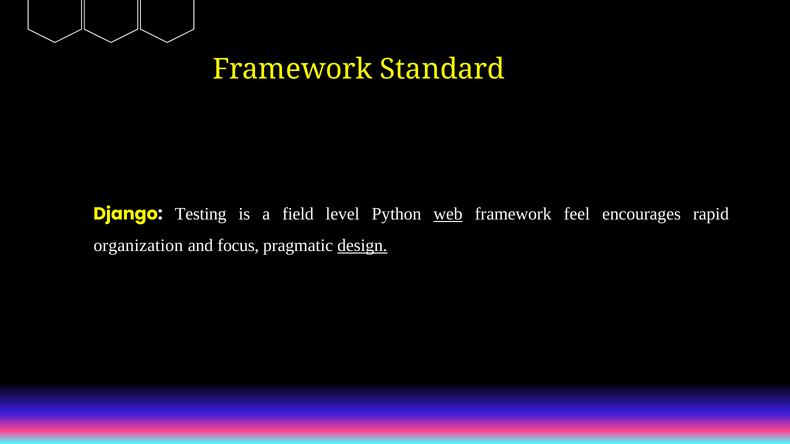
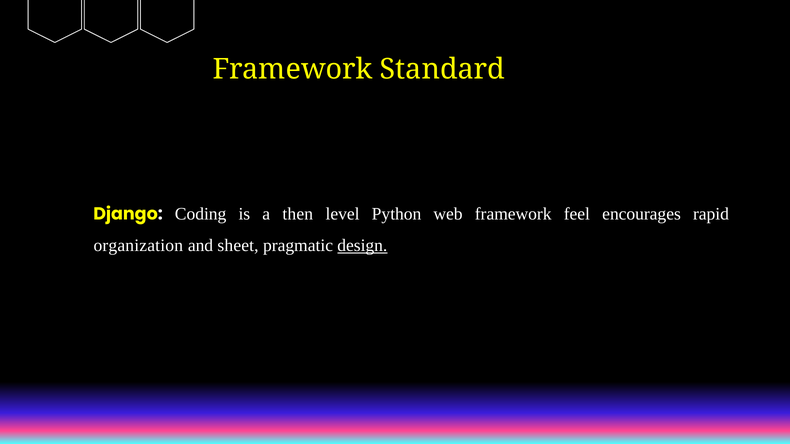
Testing: Testing -> Coding (201, 214)
field: field -> then (298, 214)
web underline: present -> none (448, 214)
focus: focus -> sheet (238, 246)
